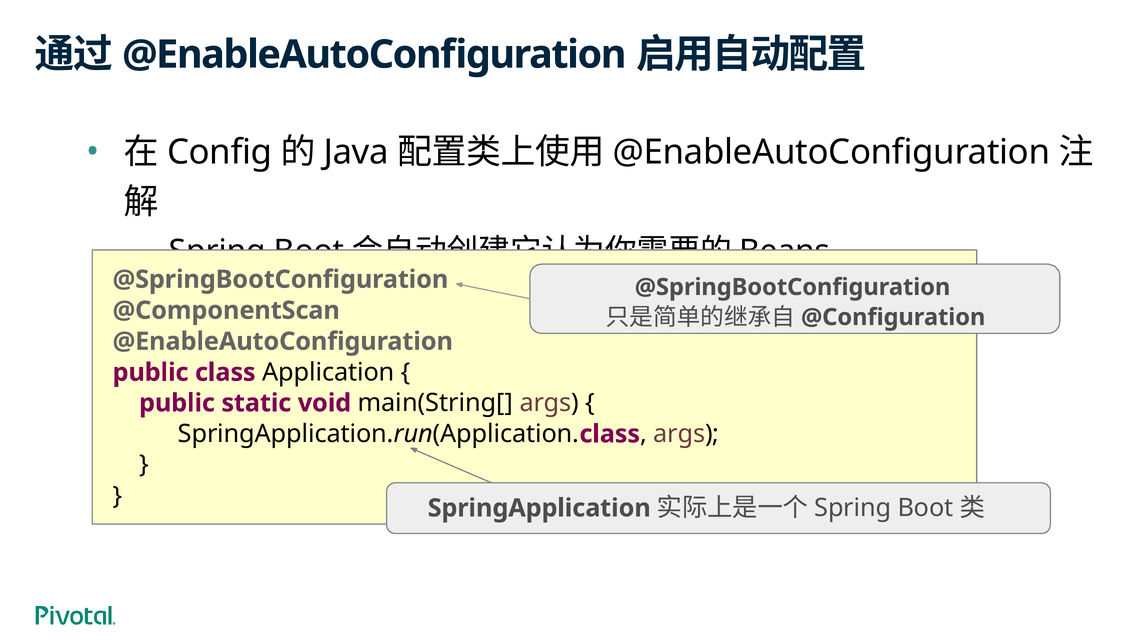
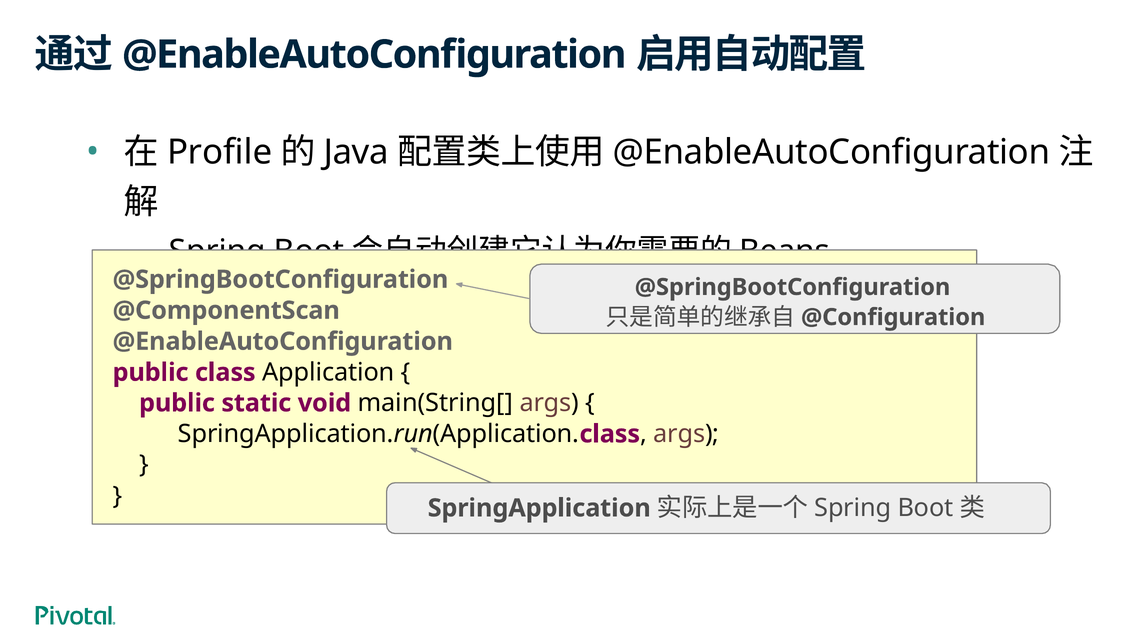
Config: Config -> Profile (220, 152)
